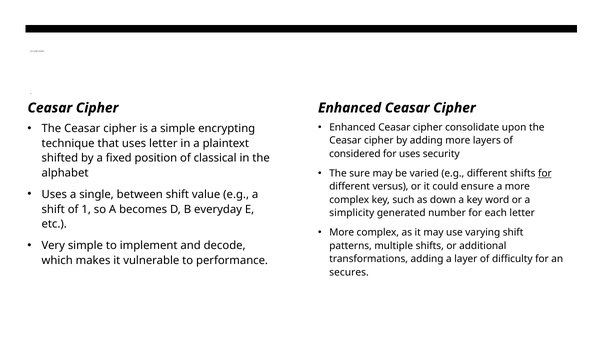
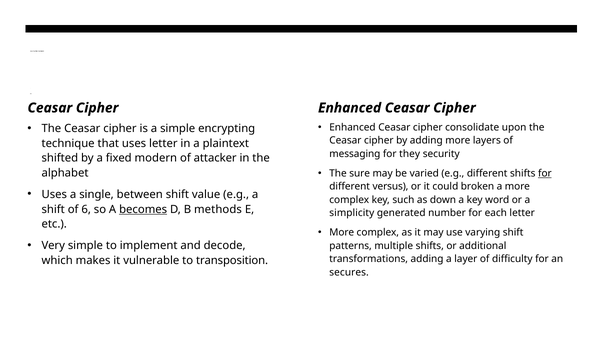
considered: considered -> messaging (355, 154)
for uses: uses -> they (410, 154)
position: position -> modern (156, 158)
classical: classical -> attacker (215, 158)
ensure: ensure -> broken (477, 187)
1: 1 -> 6 (86, 209)
becomes underline: none -> present (143, 209)
everyday: everyday -> methods (218, 209)
performance: performance -> transposition (232, 260)
